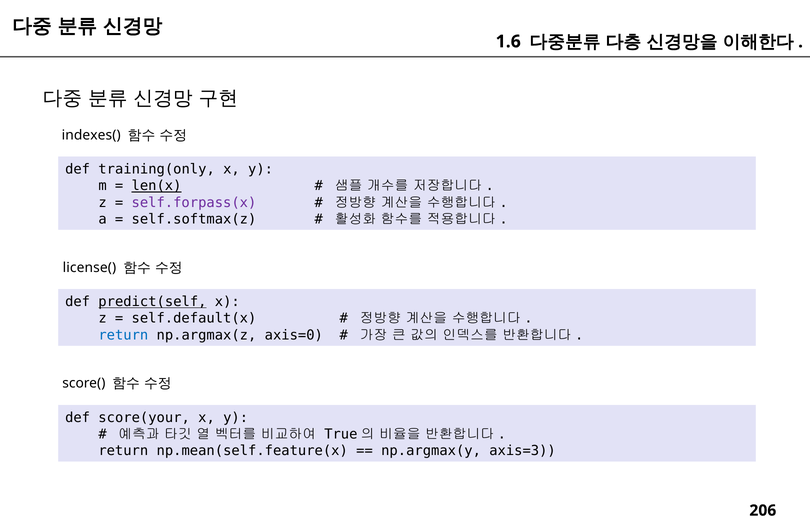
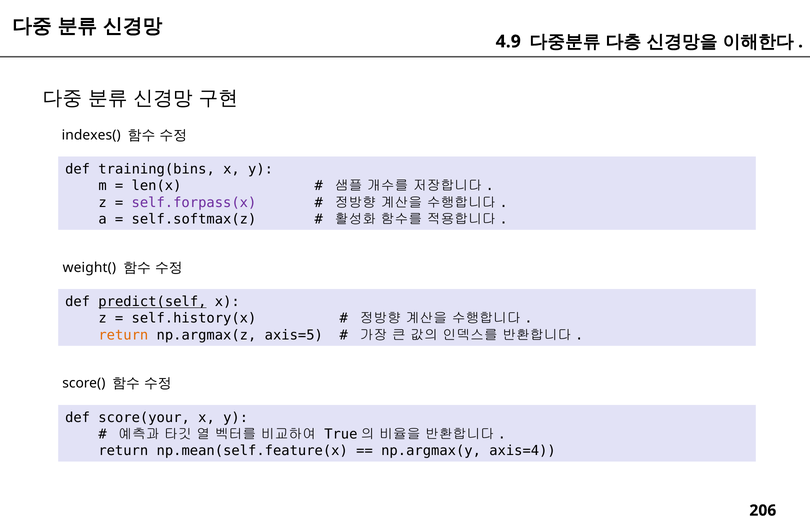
1.6: 1.6 -> 4.9 (508, 42)
training(only: training(only -> training(bins (157, 169)
len(x underline: present -> none (157, 186)
license(: license( -> weight( (89, 268)
self.default(x: self.default(x -> self.history(x (194, 318)
return colour: blue -> orange (123, 335)
axis=0: axis=0 -> axis=5 (294, 335)
axis=3: axis=3 -> axis=4 (523, 451)
